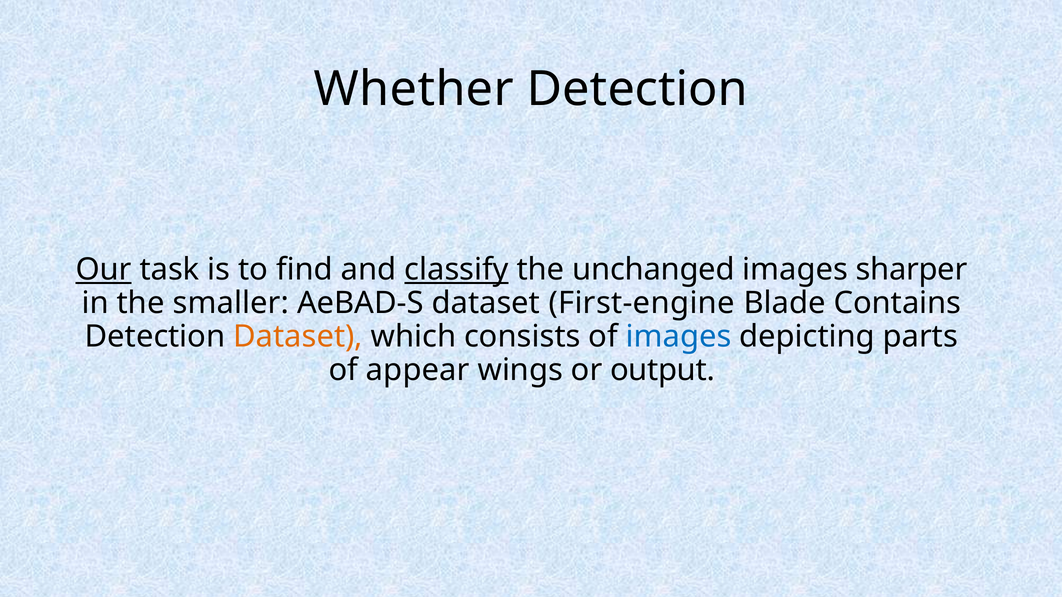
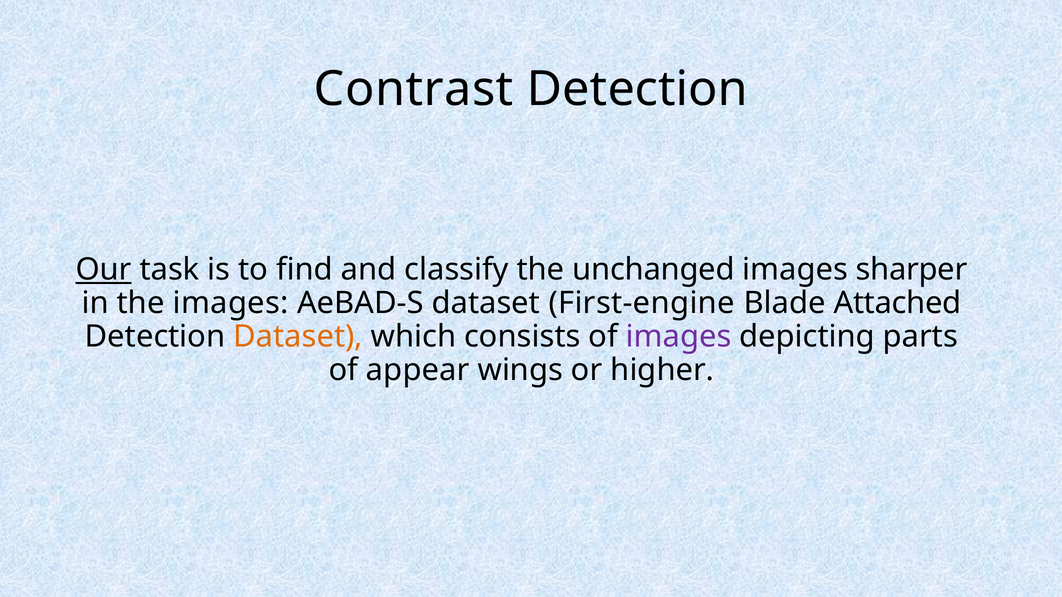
Whether: Whether -> Contrast (414, 89)
classify underline: present -> none (456, 270)
the smaller: smaller -> images (231, 303)
Contains: Contains -> Attached (898, 303)
images colour: blue -> purple (679, 337)
output: output -> higher (662, 370)
